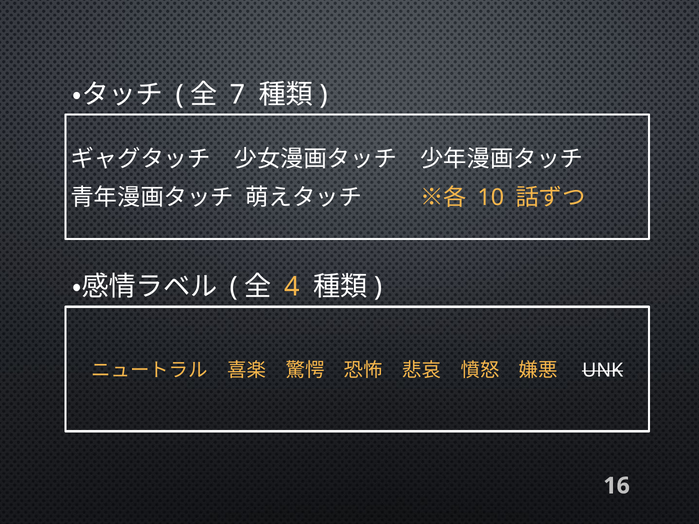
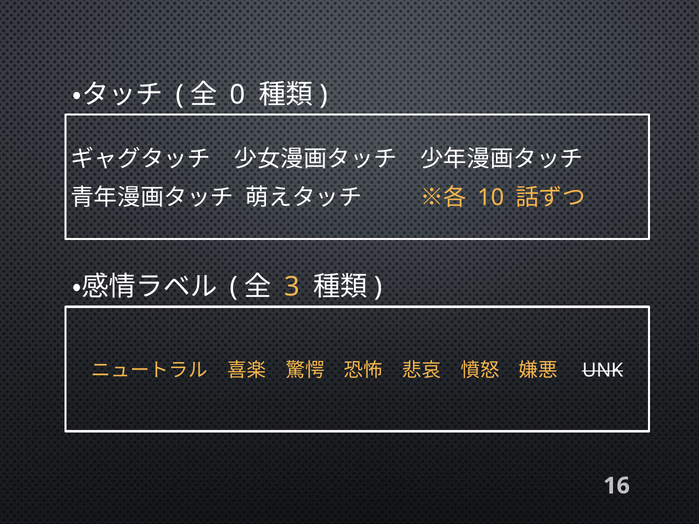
7: 7 -> 0 (238, 95)
4: 4 -> 3 (292, 287)
